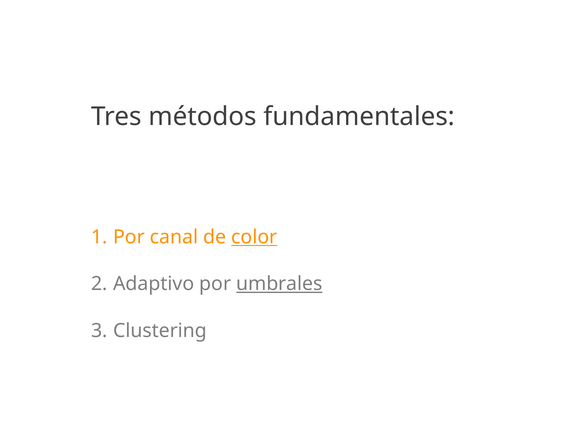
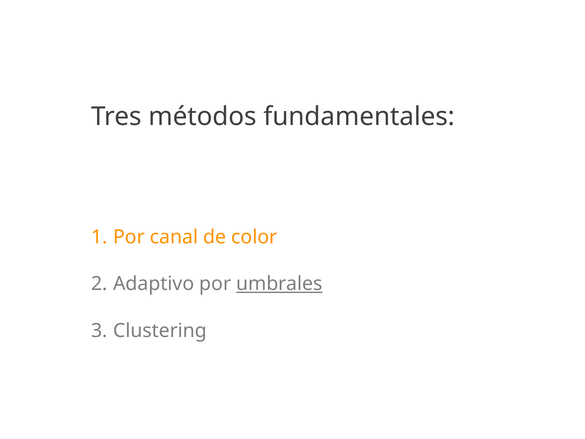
color underline: present -> none (254, 237)
